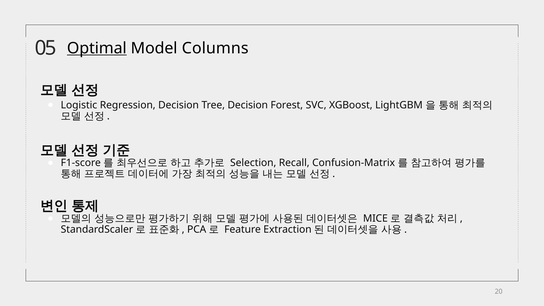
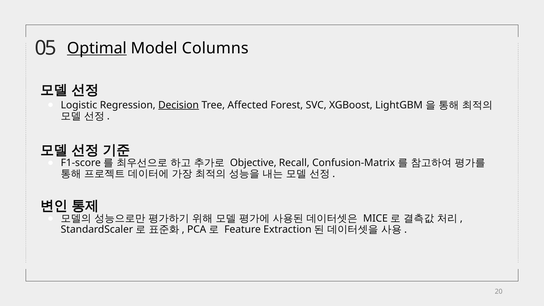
Decision underline: none -> present (179, 105)
Tree Decision: Decision -> Affected (248, 105)
Selection: Selection -> Objective (253, 163)
